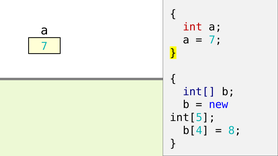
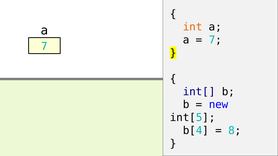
int colour: red -> orange (193, 27)
